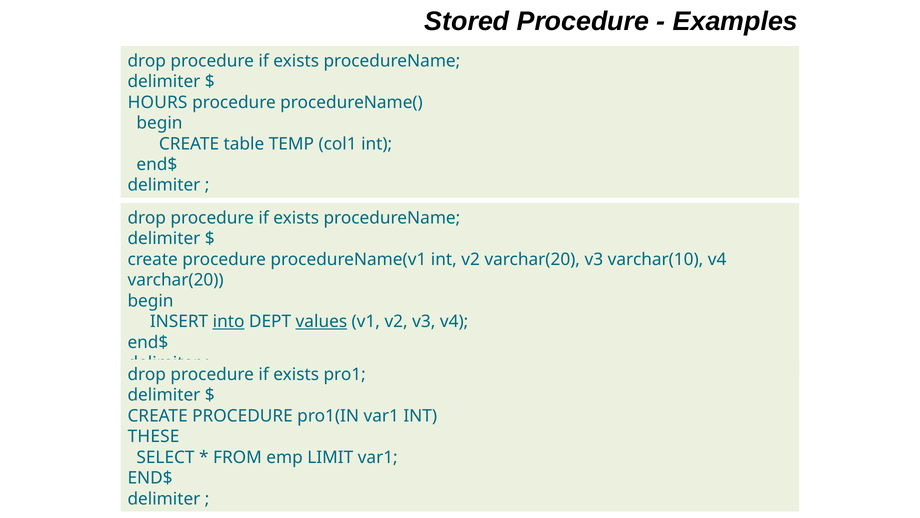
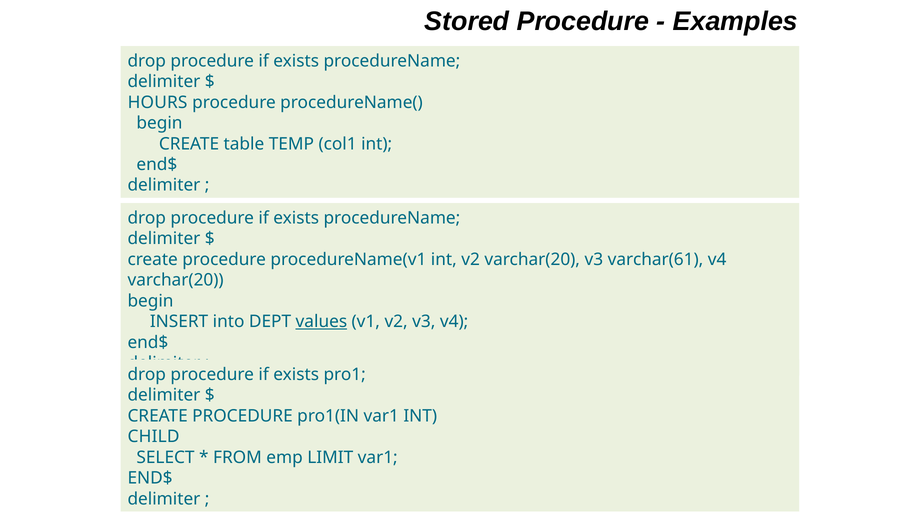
varchar(10: varchar(10 -> varchar(61 (655, 259)
into underline: present -> none (229, 321)
THESE: THESE -> CHILD (154, 436)
